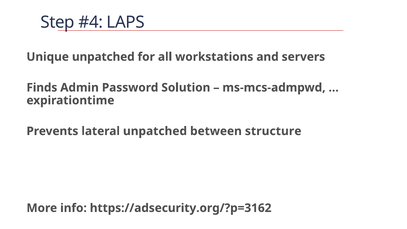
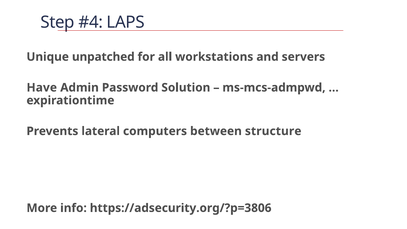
Finds: Finds -> Have (42, 88)
lateral unpatched: unpatched -> computers (155, 131)
https://adsecurity.org/?p=3162: https://adsecurity.org/?p=3162 -> https://adsecurity.org/?p=3806 (181, 208)
